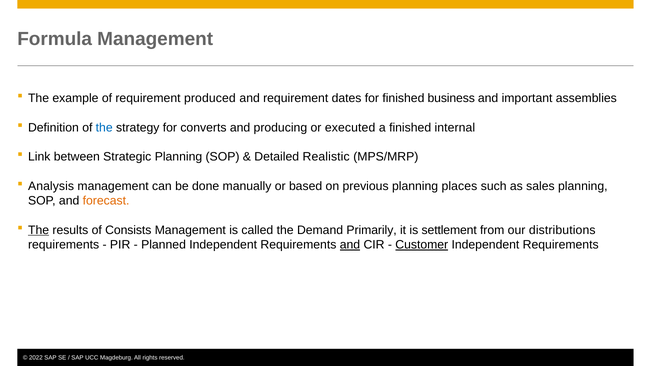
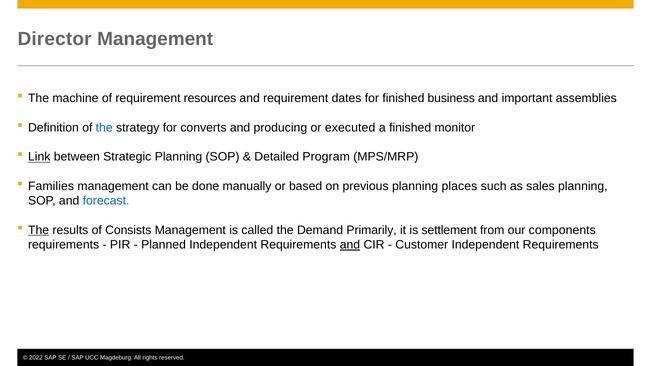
Formula: Formula -> Director (55, 39)
example: example -> machine (75, 98)
produced: produced -> resources (210, 98)
internal: internal -> monitor (455, 128)
Link underline: none -> present (39, 157)
Realistic: Realistic -> Program (326, 157)
Analysis: Analysis -> Families (51, 186)
forecast colour: orange -> blue (106, 201)
distributions: distributions -> components (562, 230)
Customer underline: present -> none (422, 245)
